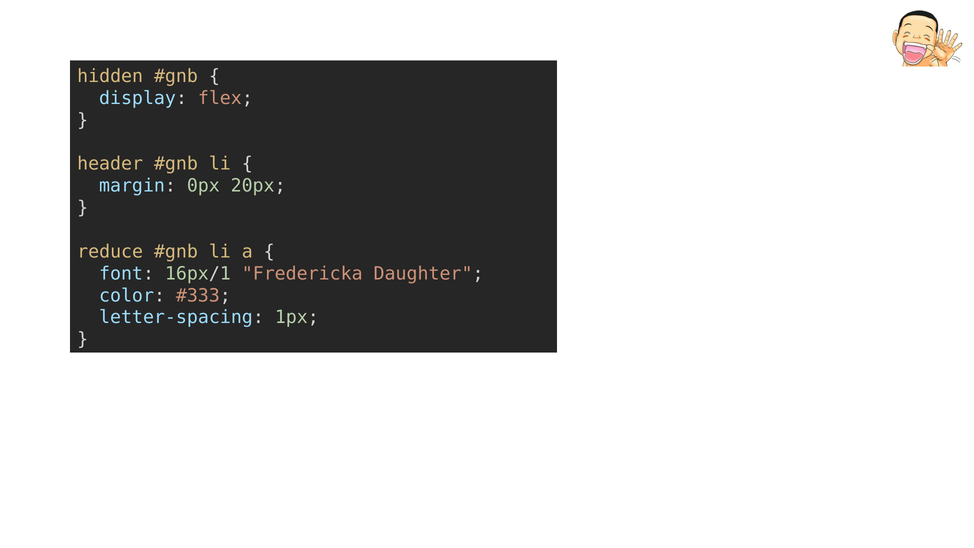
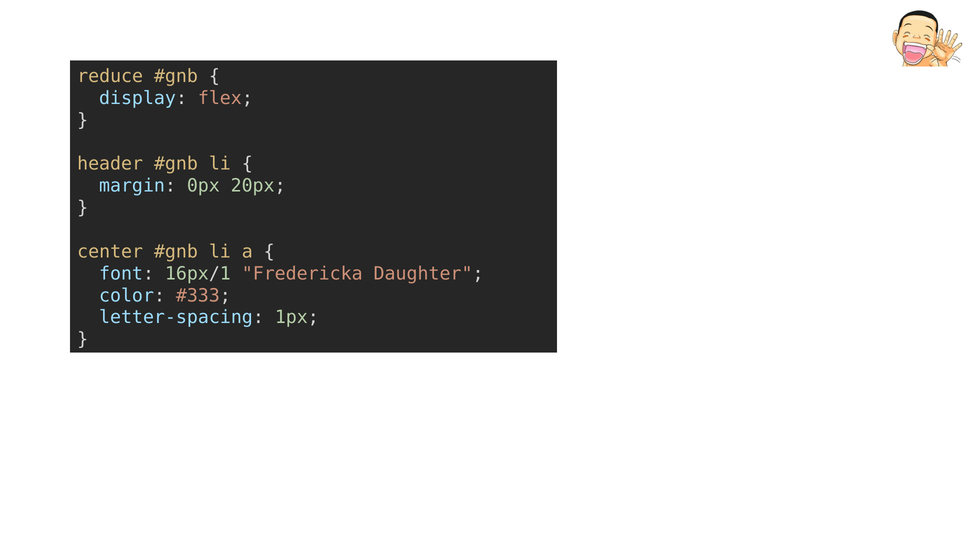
hidden: hidden -> reduce (110, 76)
reduce: reduce -> center (110, 252)
